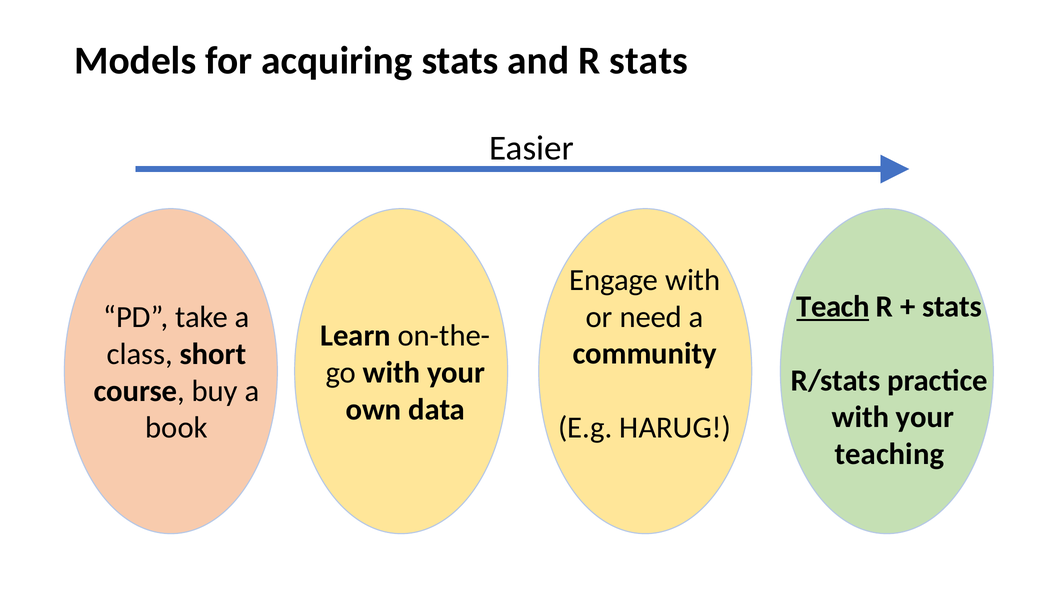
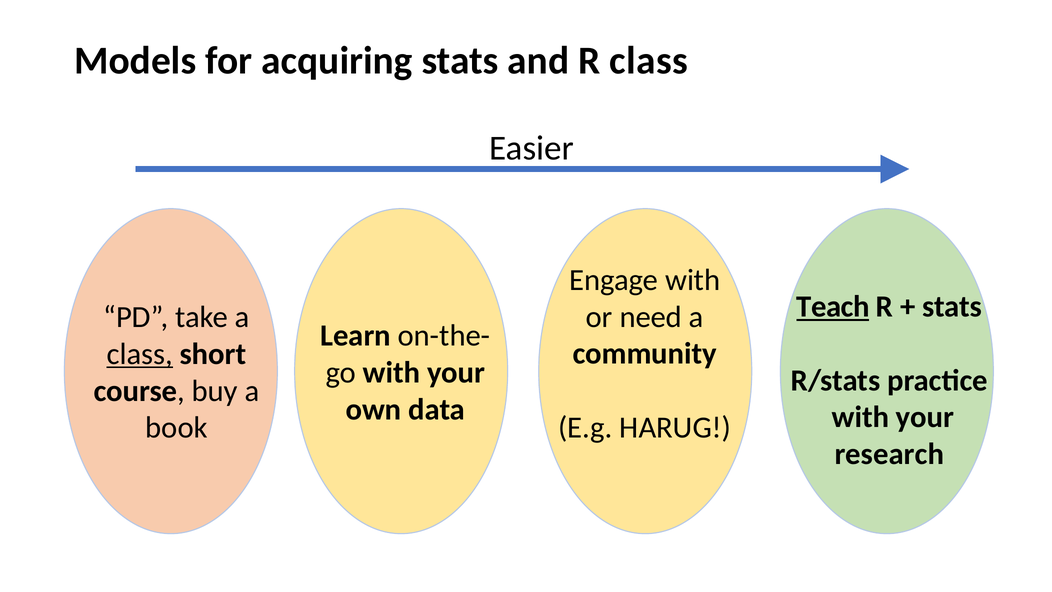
R stats: stats -> class (649, 61)
class underline: none -> present (140, 354)
teaching: teaching -> research (889, 454)
